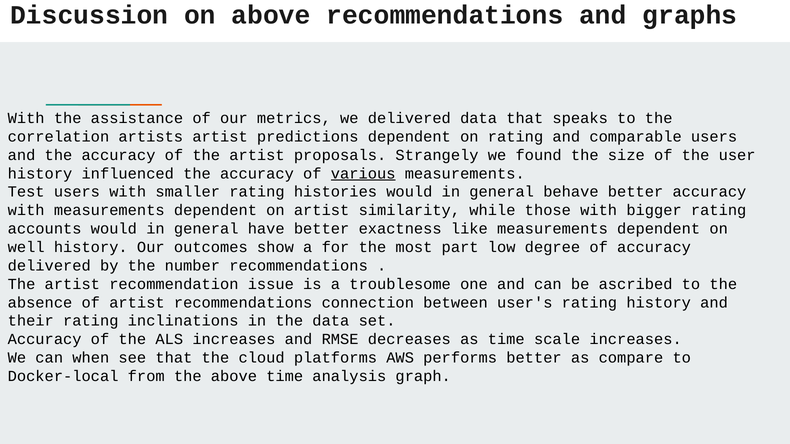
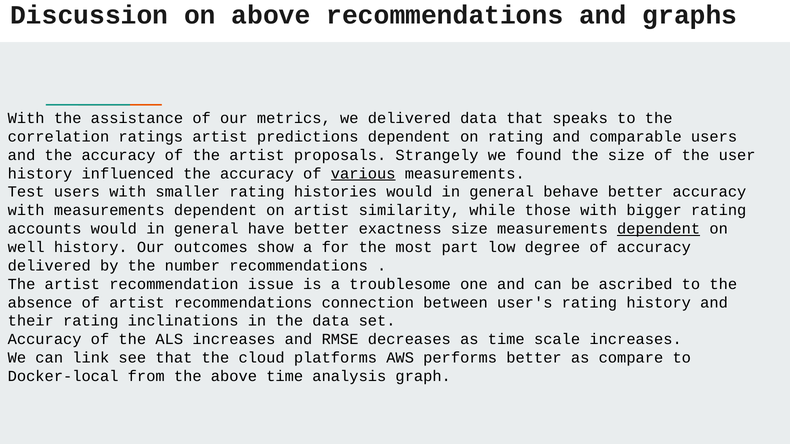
artists: artists -> ratings (151, 137)
exactness like: like -> size (469, 229)
dependent underline: none -> present (659, 229)
when: when -> link (91, 358)
